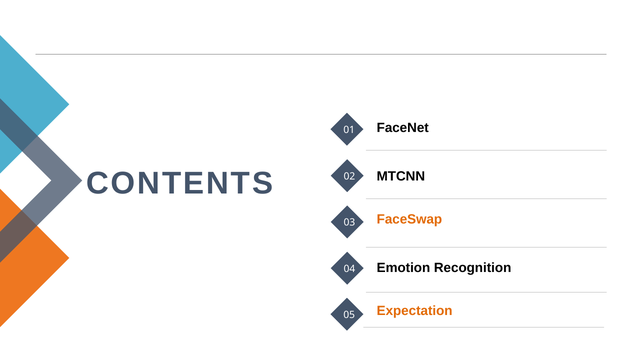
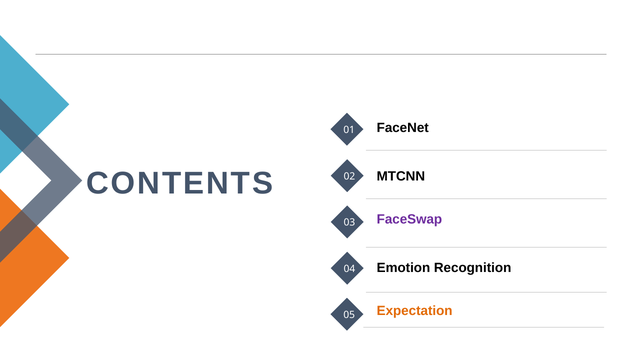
FaceSwap colour: orange -> purple (409, 220)
